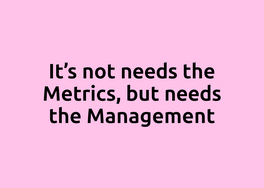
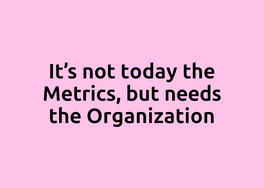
not needs: needs -> today (149, 72)
Management: Management -> Organization (151, 116)
